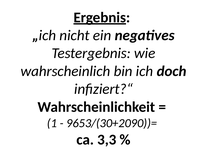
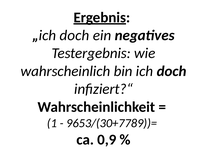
„ich nicht: nicht -> doch (74, 35)
9653/(30+2090))=: 9653/(30+2090))= -> 9653/(30+7789))= (112, 123)
3,3: 3,3 -> 0,9 (107, 140)
